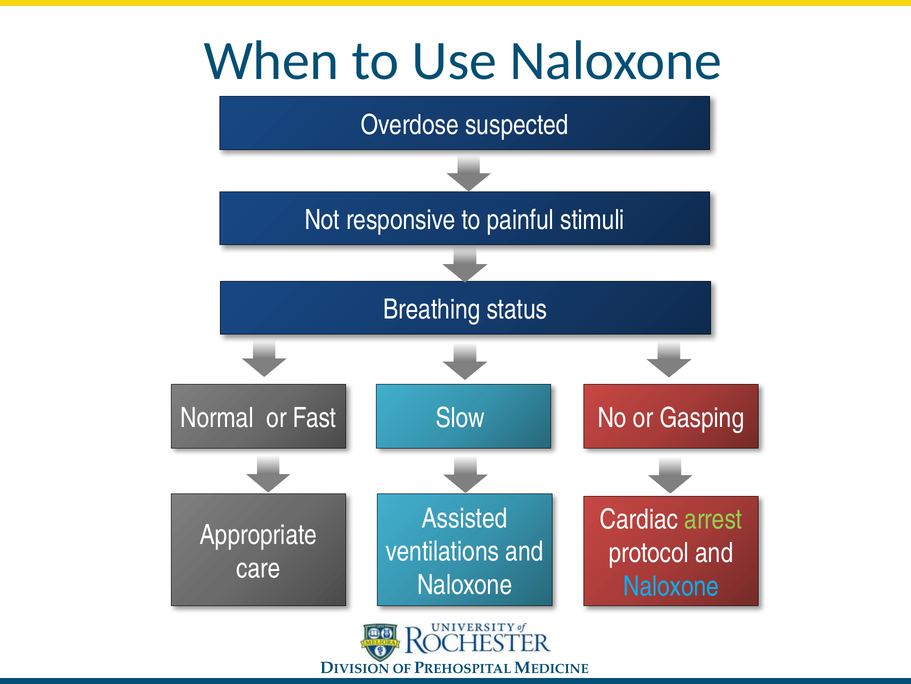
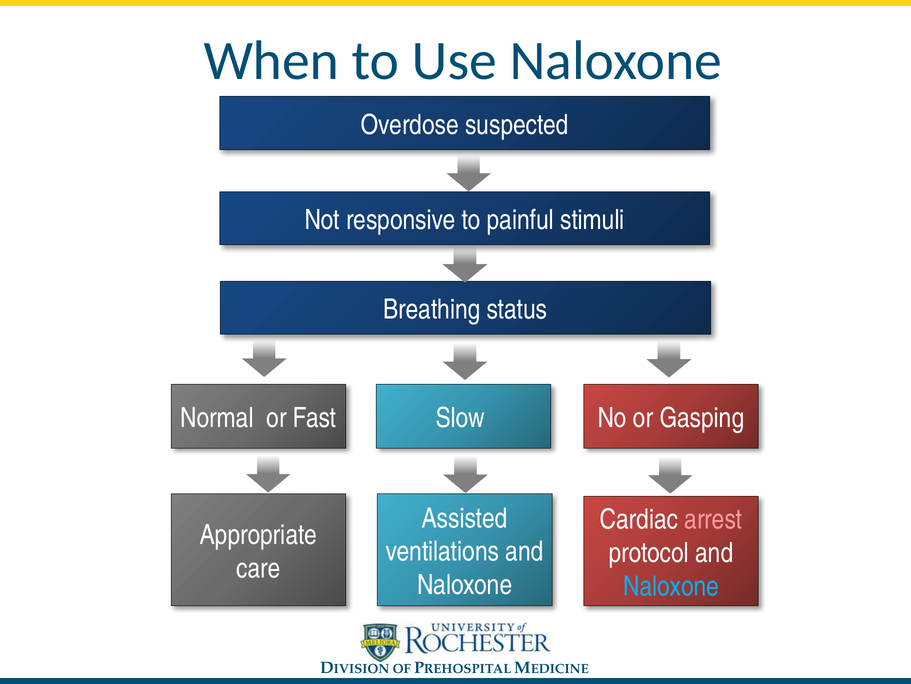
arrest colour: light green -> pink (713, 519)
